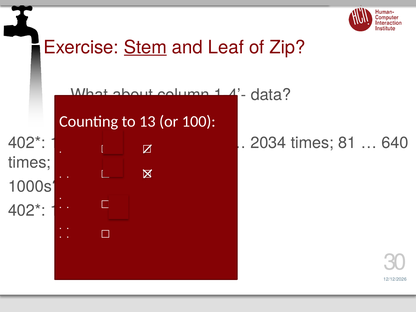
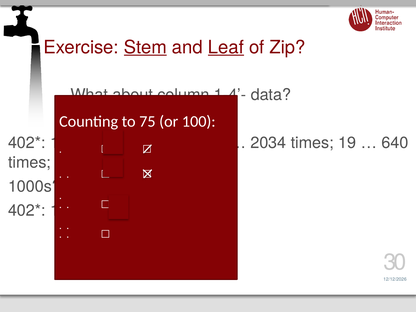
Leaf underline: none -> present (226, 47)
13: 13 -> 75 (147, 121)
81: 81 -> 19 (347, 143)
